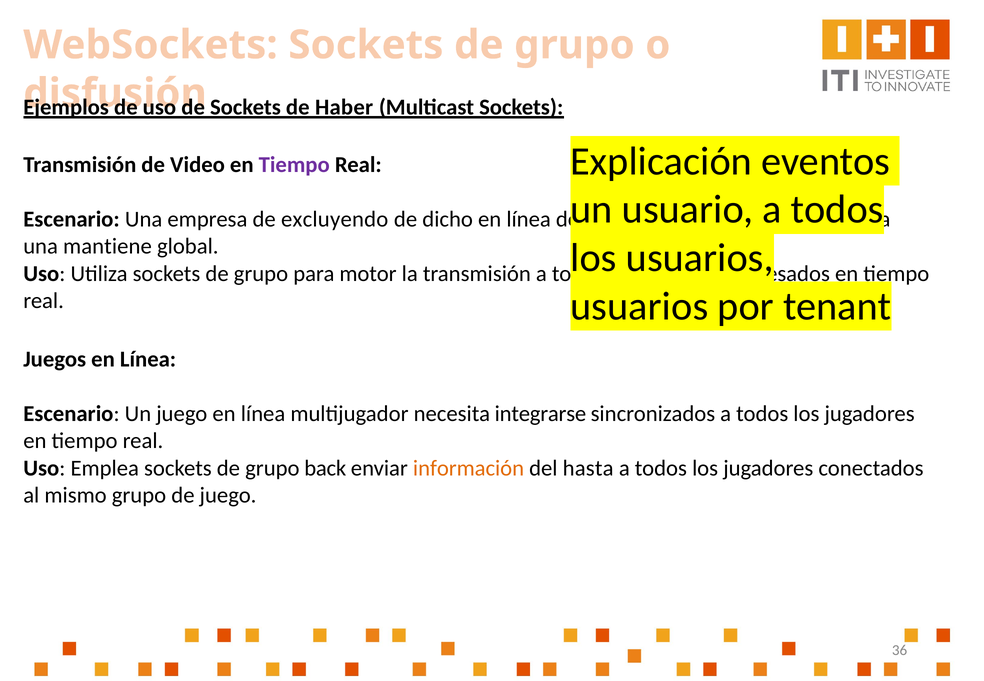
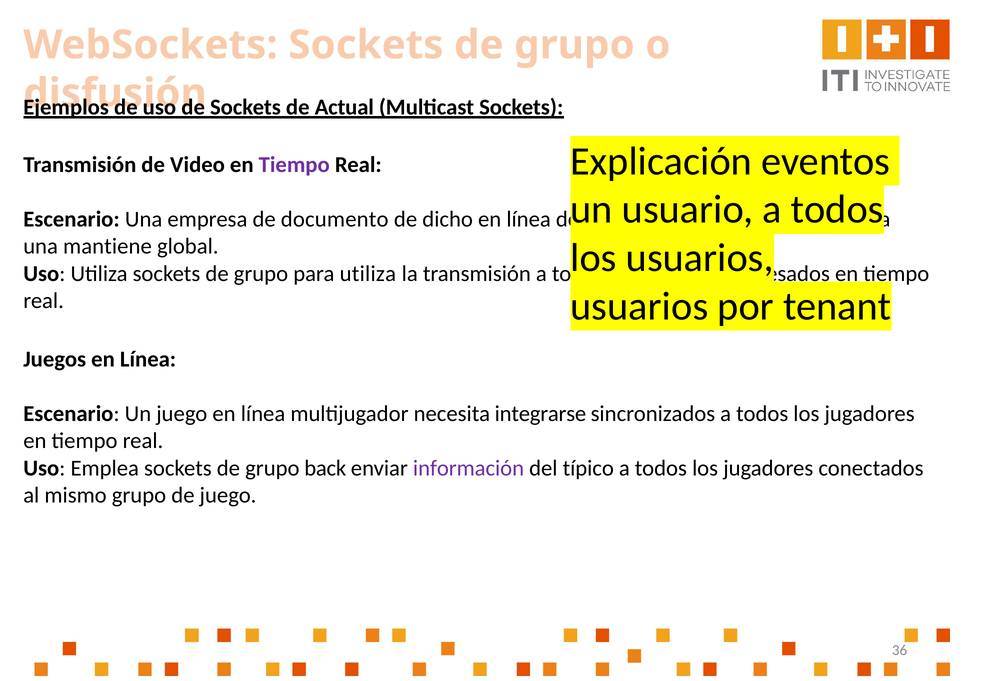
Haber: Haber -> Actual (344, 107)
excluyendo: excluyendo -> documento (335, 219)
para motor: motor -> utiliza (368, 274)
información colour: orange -> purple (469, 468)
hasta: hasta -> típico (588, 468)
